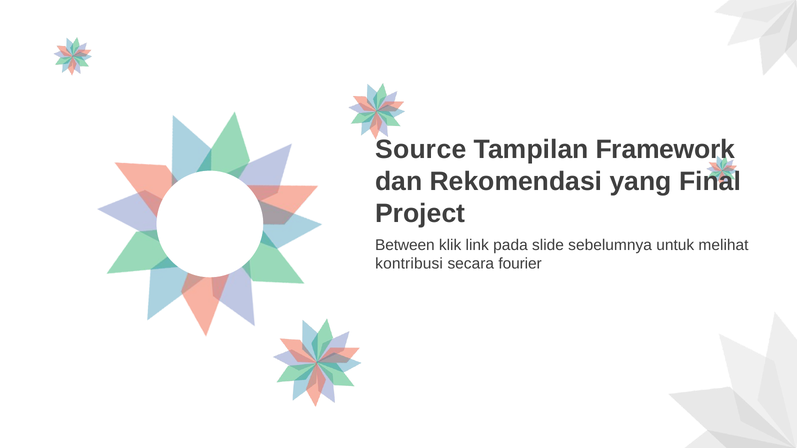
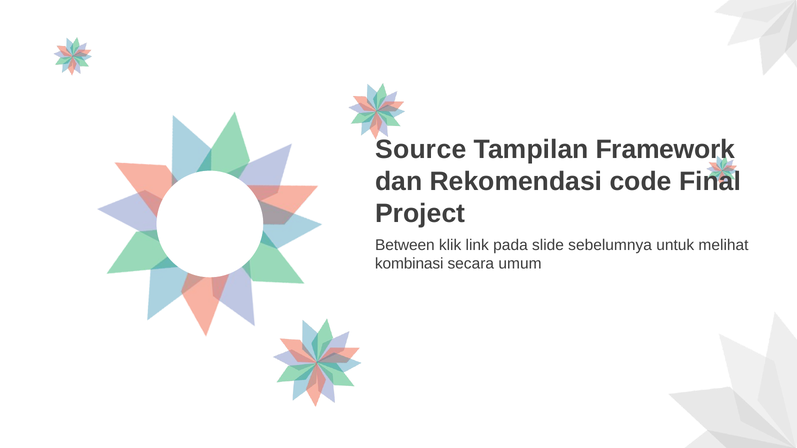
yang: yang -> code (641, 182)
kontribusi: kontribusi -> kombinasi (409, 264)
fourier: fourier -> umum (520, 264)
